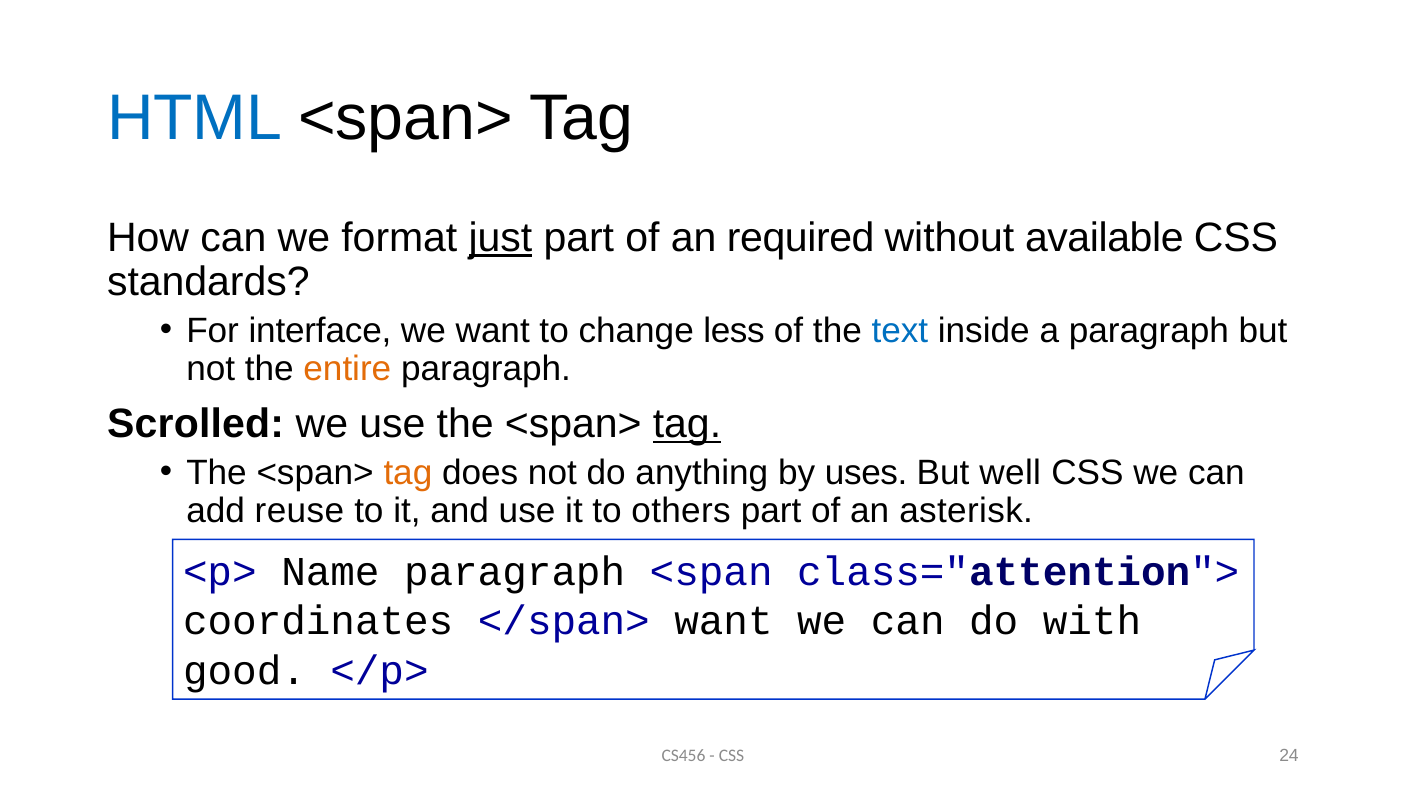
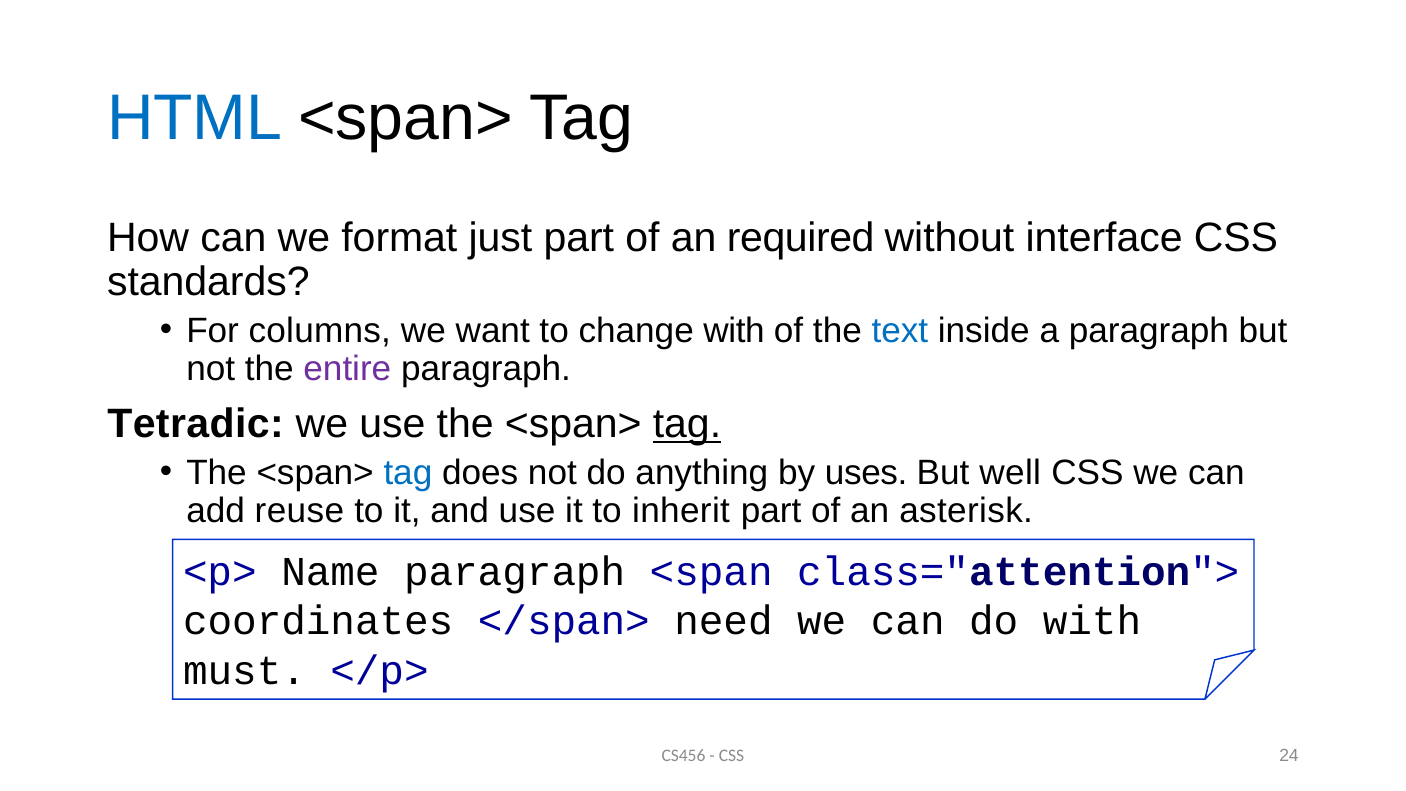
just underline: present -> none (500, 238)
available: available -> interface (1104, 238)
interface: interface -> columns (320, 330)
change less: less -> with (734, 330)
entire colour: orange -> purple (347, 368)
Scrolled: Scrolled -> Tetradic (196, 424)
tag colour: orange -> blue (408, 473)
others: others -> inherit (681, 511)
</span> want: want -> need (723, 621)
good: good -> must (245, 670)
